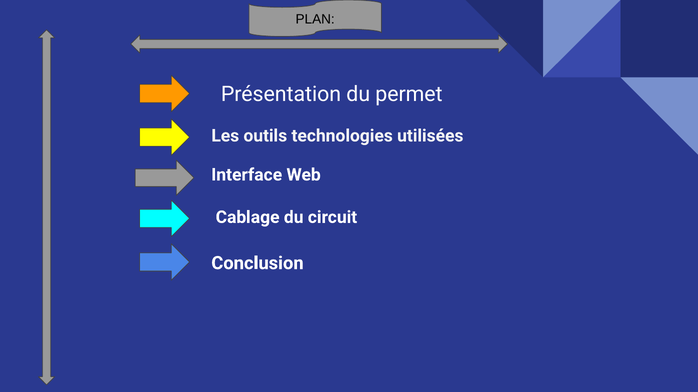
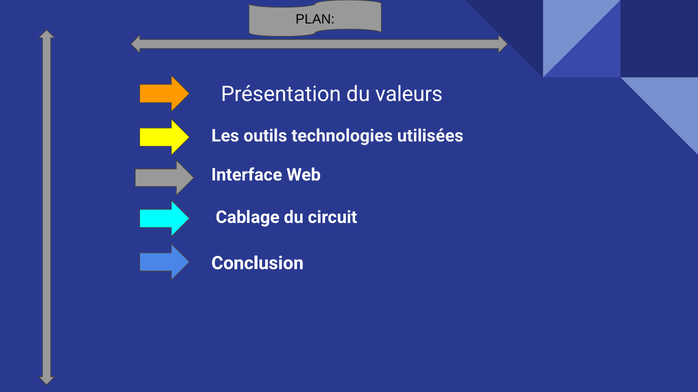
permet: permet -> valeurs (409, 95)
